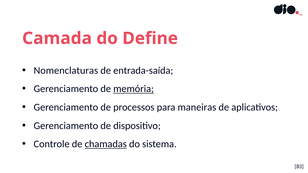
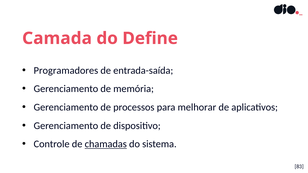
Nomenclaturas: Nomenclaturas -> Programadores (66, 71)
memória underline: present -> none (134, 89)
maneiras: maneiras -> melhorar (197, 107)
